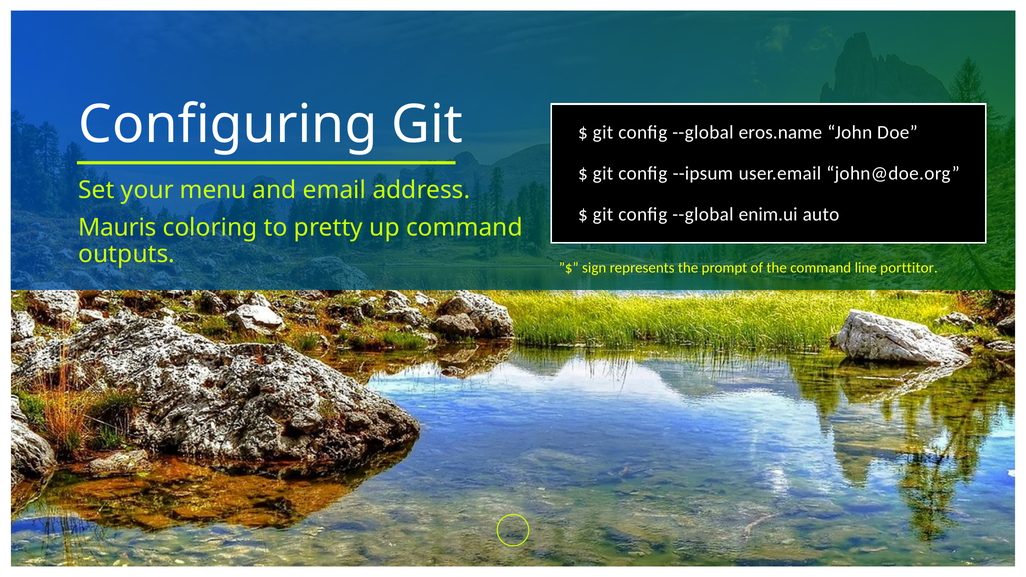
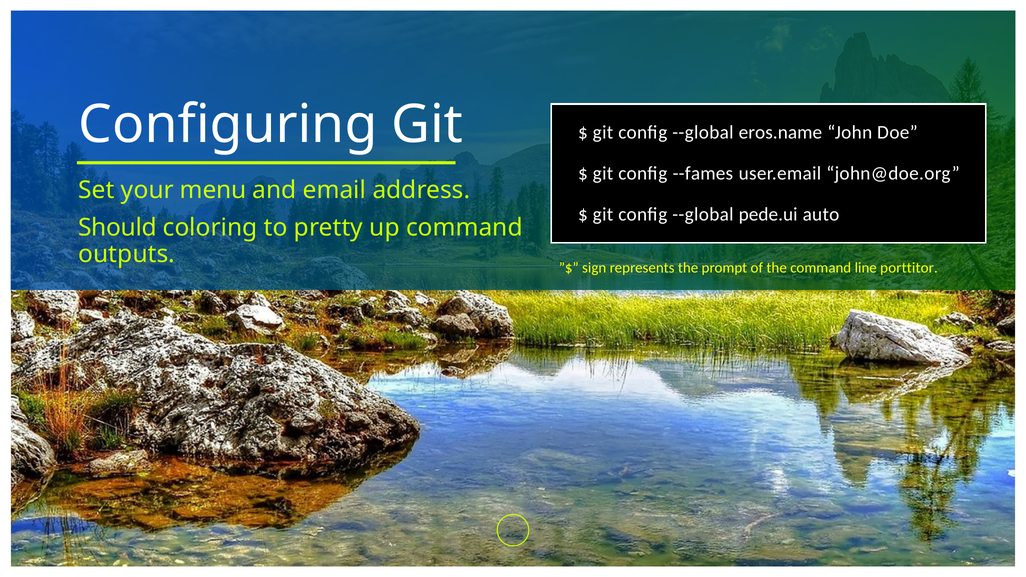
--ipsum: --ipsum -> --fames (703, 173)
enim.ui: enim.ui -> pede.ui (768, 214)
Mauris: Mauris -> Should (118, 228)
